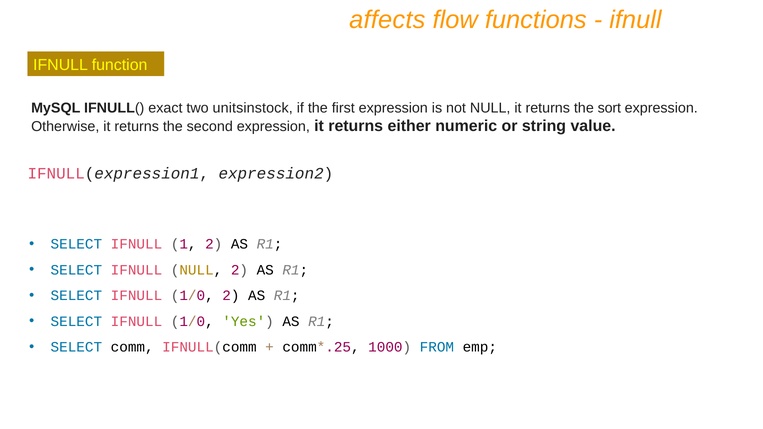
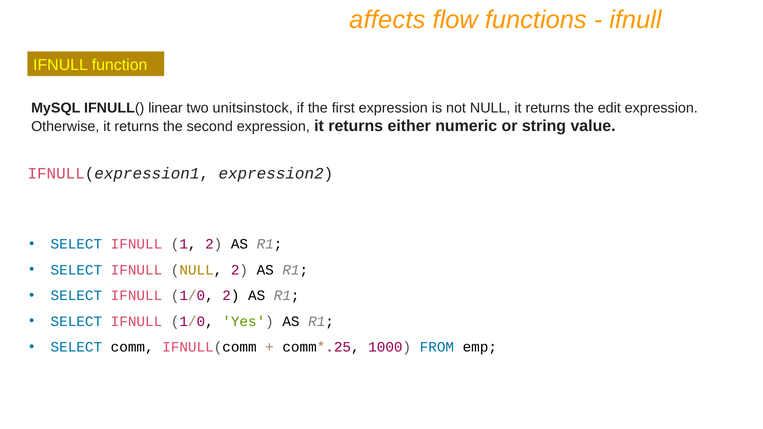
exact: exact -> linear (165, 108)
sort: sort -> edit (609, 108)
